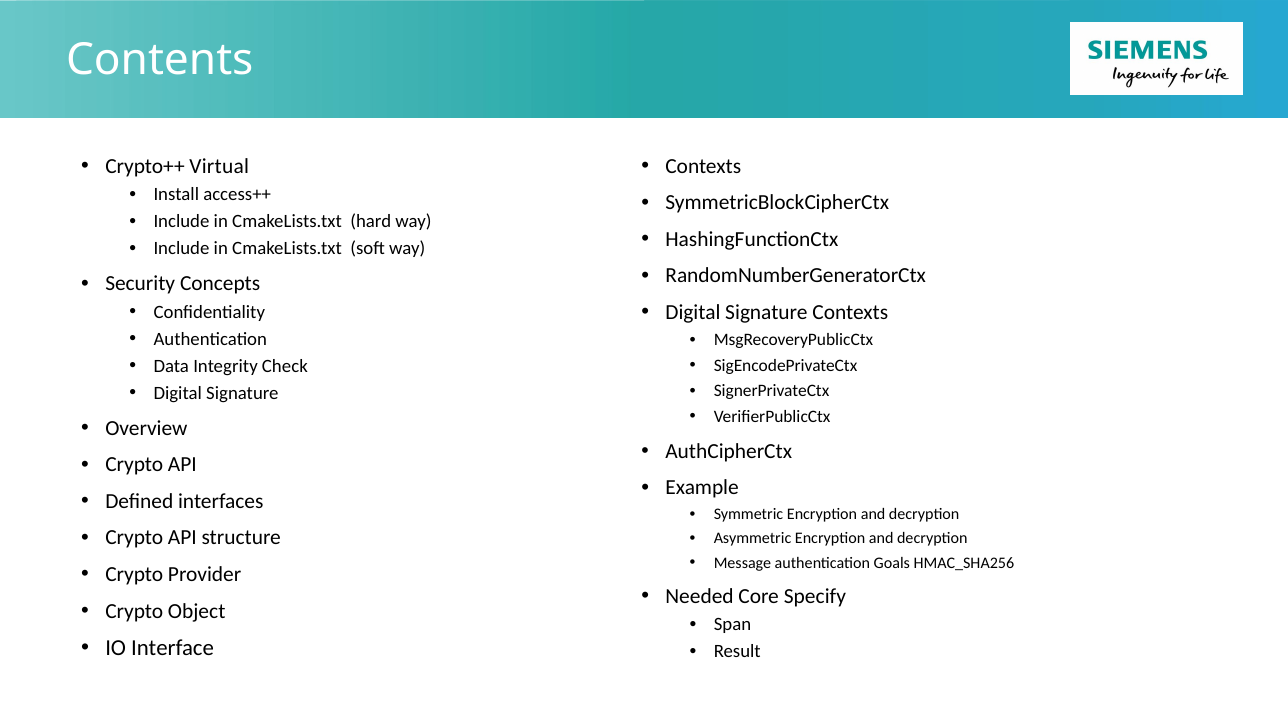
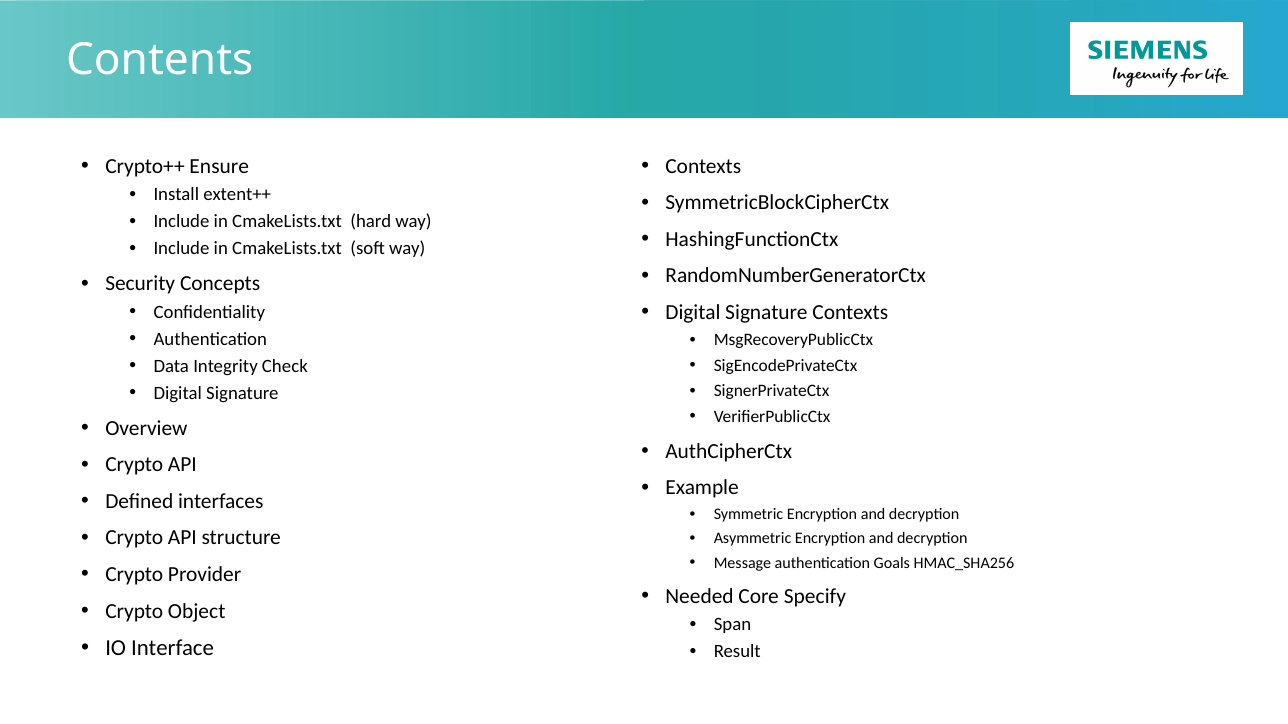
Virtual: Virtual -> Ensure (219, 166)
access++: access++ -> extent++ (237, 195)
